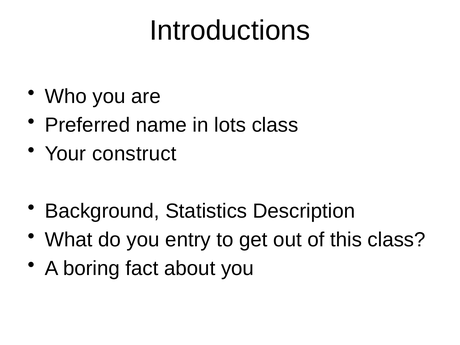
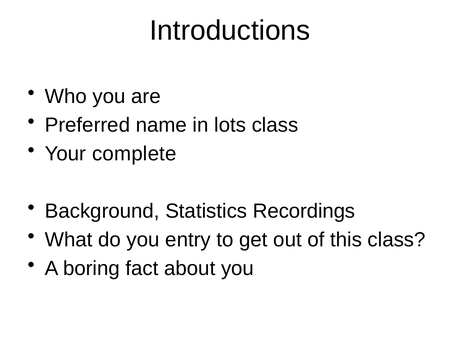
construct: construct -> complete (134, 154)
Description: Description -> Recordings (304, 211)
